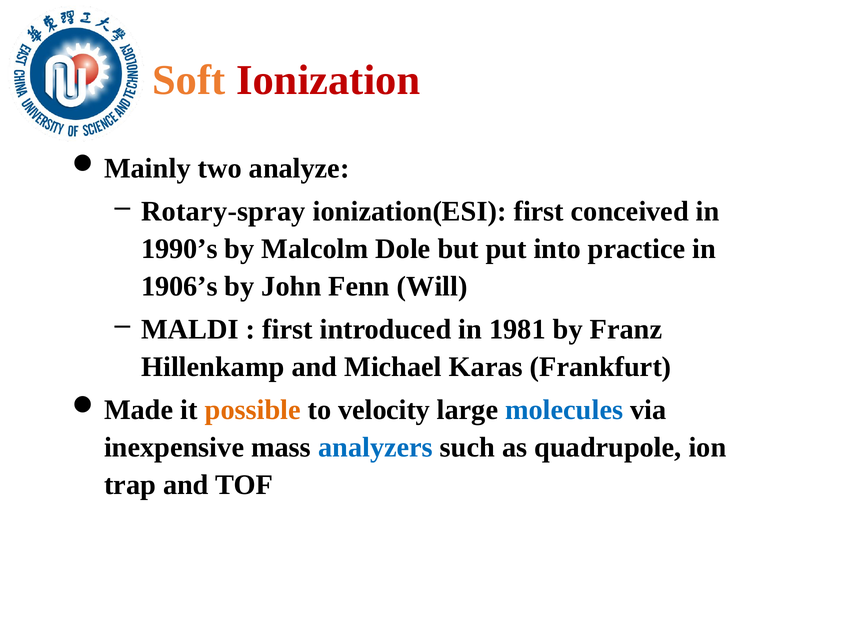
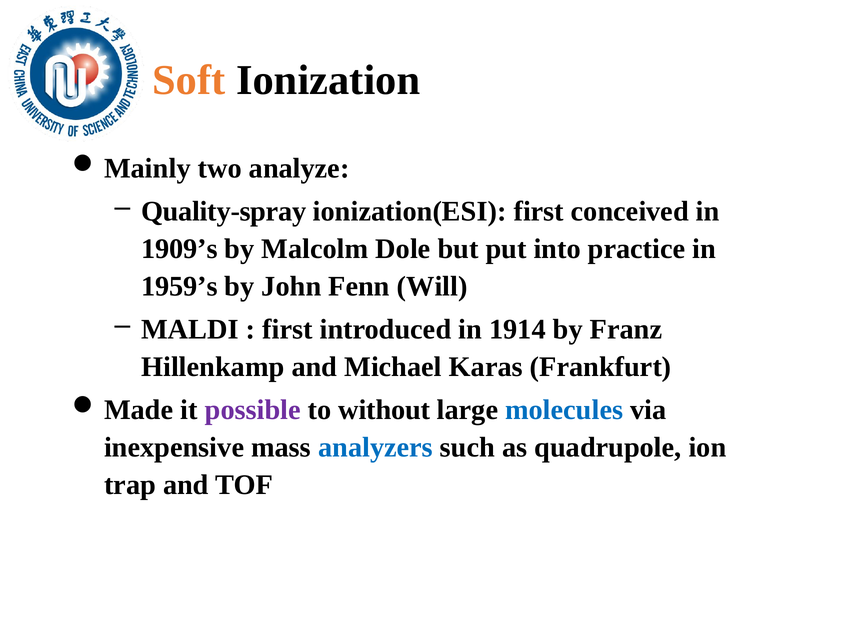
Ionization colour: red -> black (328, 80)
Rotary-spray: Rotary-spray -> Quality-spray (224, 211)
1990’s: 1990’s -> 1909’s (179, 249)
1906’s: 1906’s -> 1959’s (179, 286)
1981: 1981 -> 1914 (517, 329)
possible colour: orange -> purple (253, 410)
velocity: velocity -> without (384, 410)
